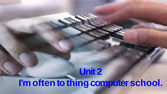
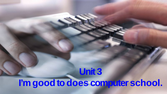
2: 2 -> 3 (100, 72)
often: often -> good (44, 83)
thing: thing -> does (78, 83)
